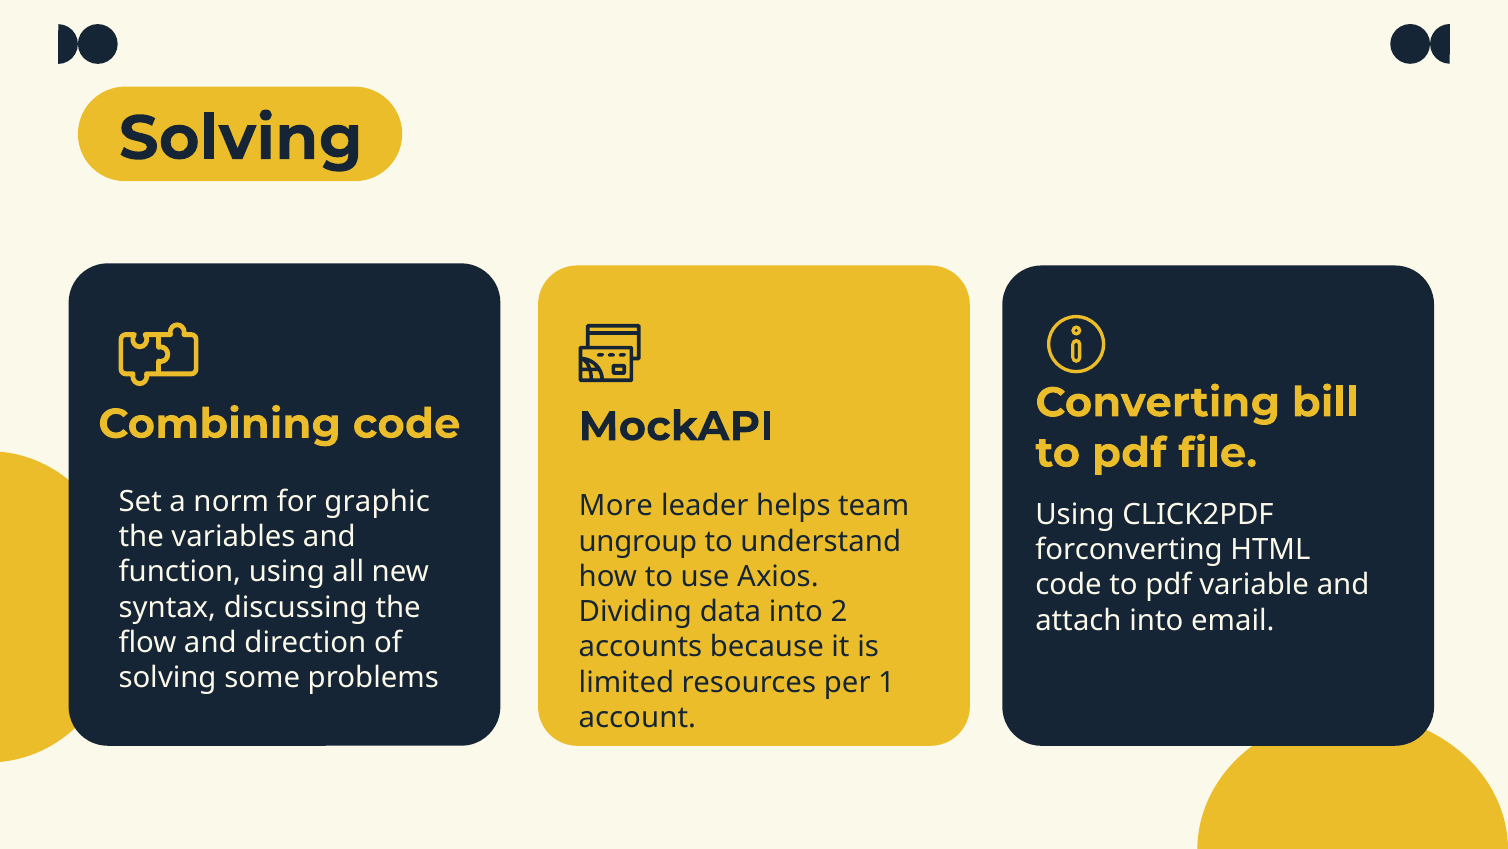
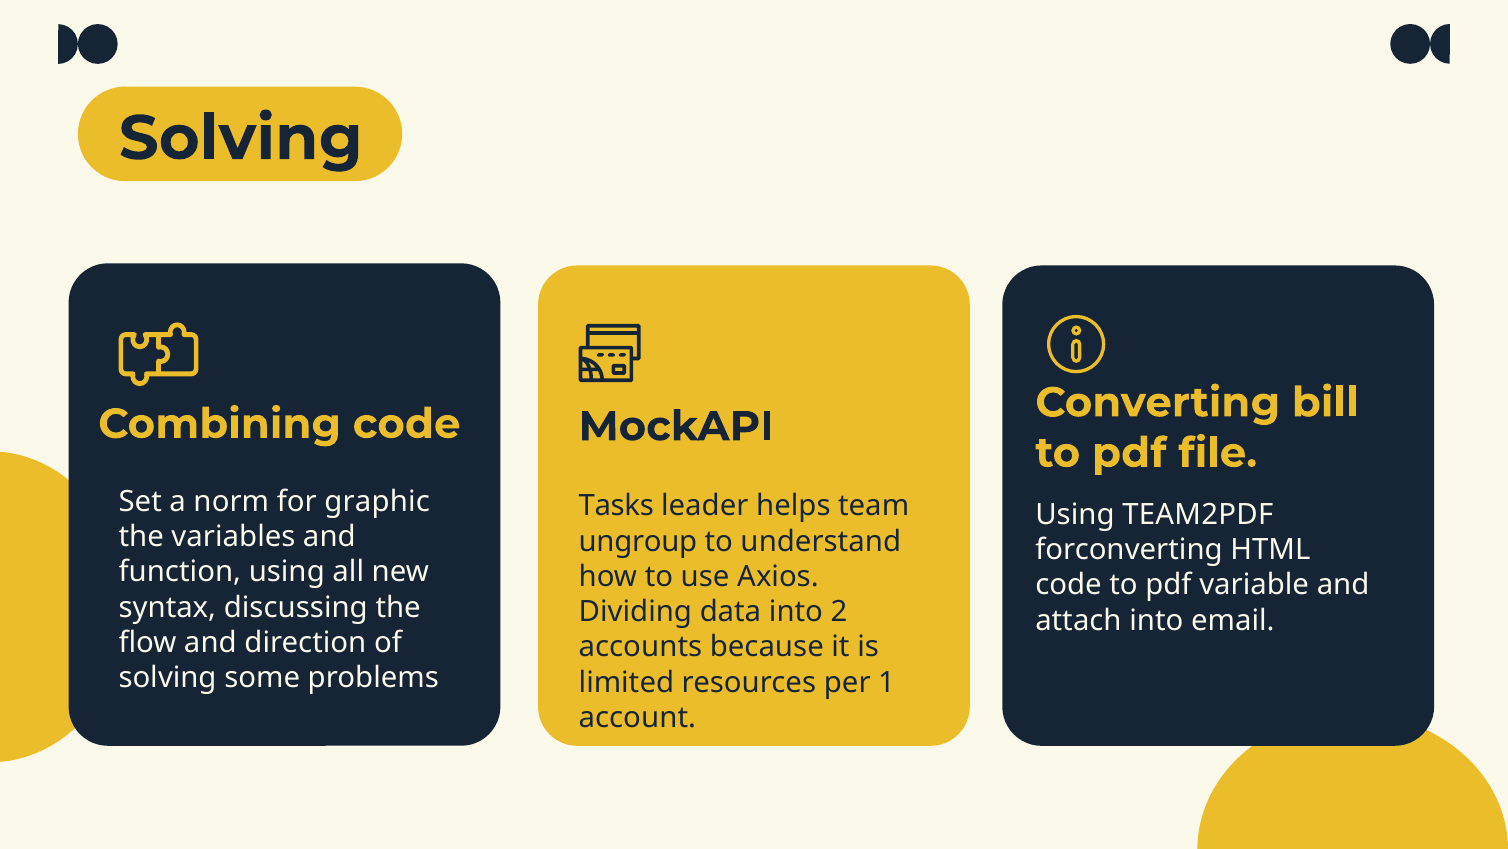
More: More -> Tasks (616, 506)
CLICK2PDF: CLICK2PDF -> TEAM2PDF (1198, 514)
